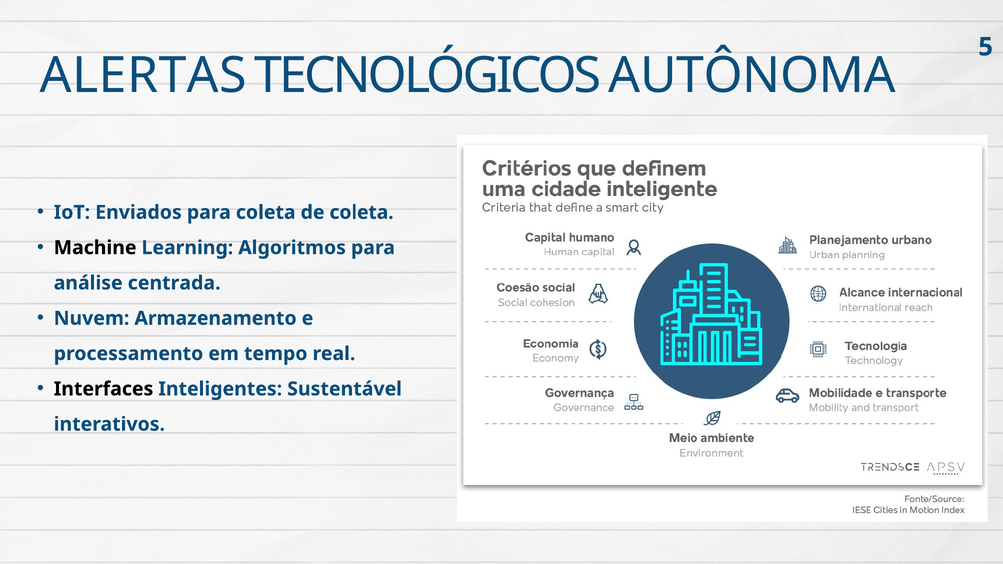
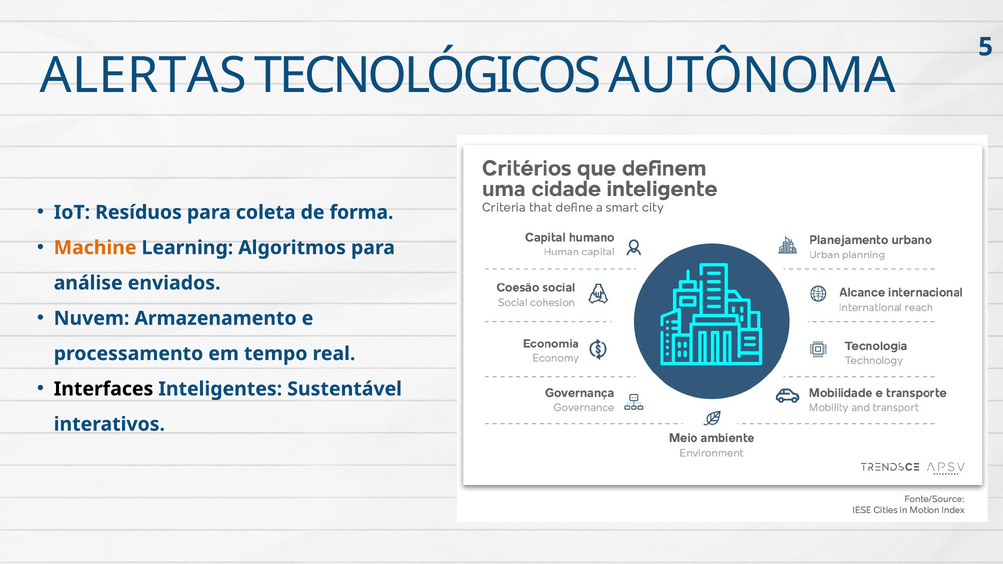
Enviados: Enviados -> Resíduos (138, 212)
de coleta: coleta -> forma (362, 212)
Machine colour: black -> orange (95, 248)
centrada: centrada -> enviados (174, 283)
